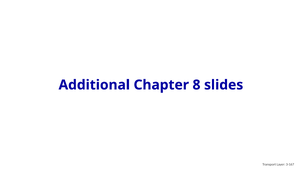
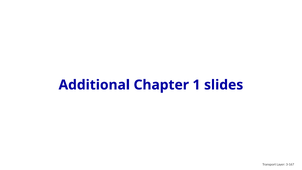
8: 8 -> 1 (196, 85)
